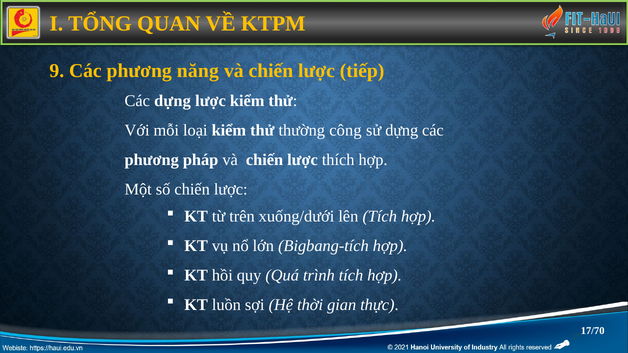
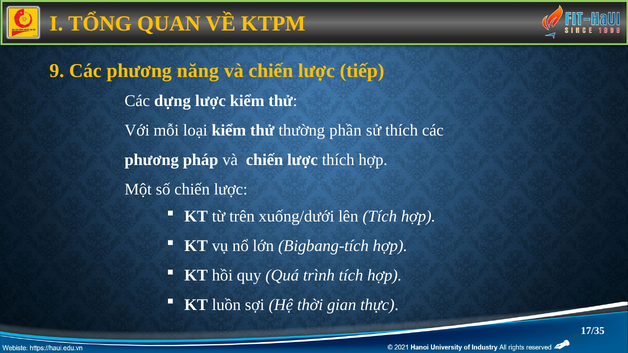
công: công -> phần (345, 130)
sử dựng: dựng -> thích (402, 130)
17/70: 17/70 -> 17/35 (593, 331)
